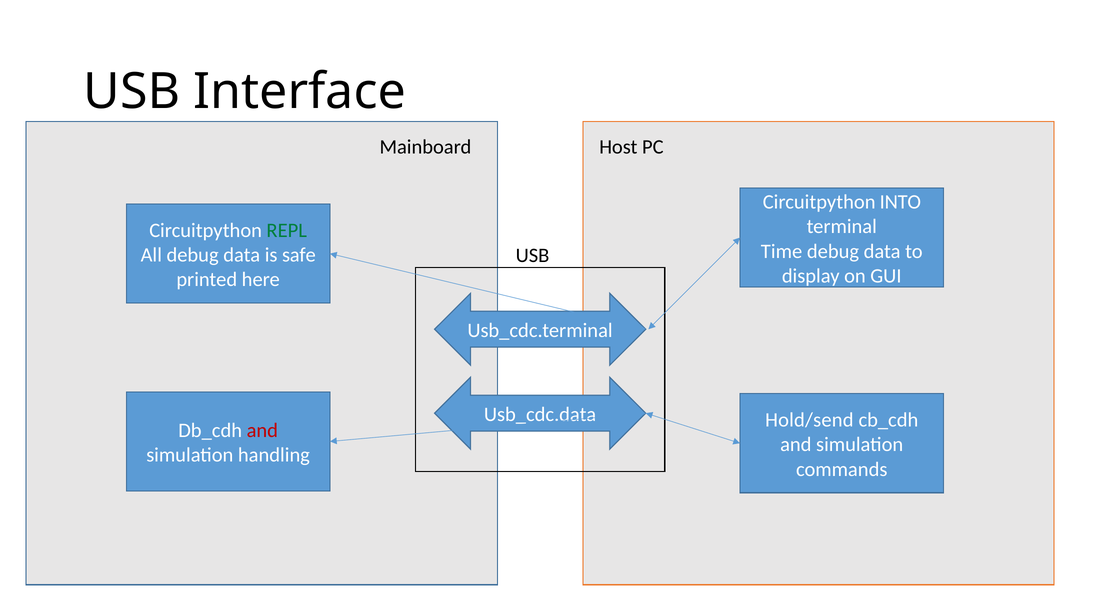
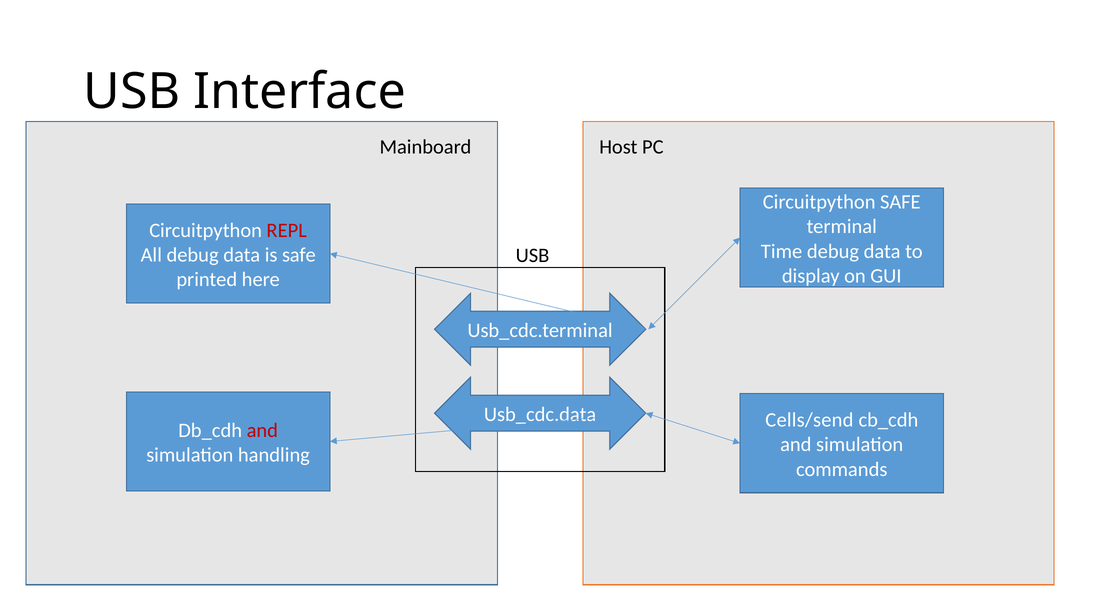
Circuitpython INTO: INTO -> SAFE (900, 202)
REPL colour: green -> red (287, 231)
Hold/send: Hold/send -> Cells/send (809, 420)
